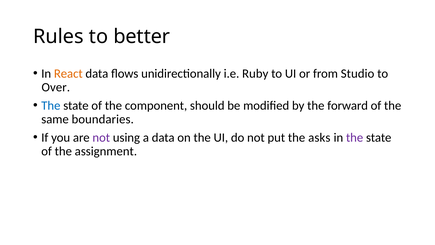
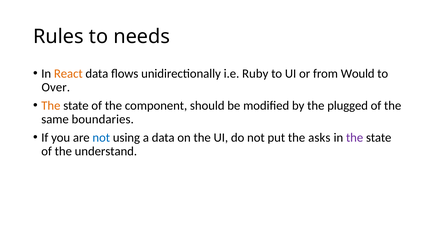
better: better -> needs (142, 37)
Studio: Studio -> Would (358, 74)
The colour: blue -> orange (51, 105)
forward: forward -> plugged (348, 105)
not colour: purple -> blue (101, 137)
assignment: assignment -> understand (106, 151)
